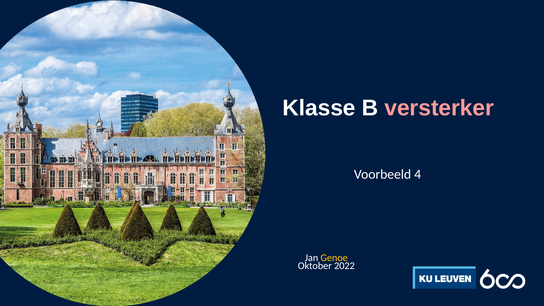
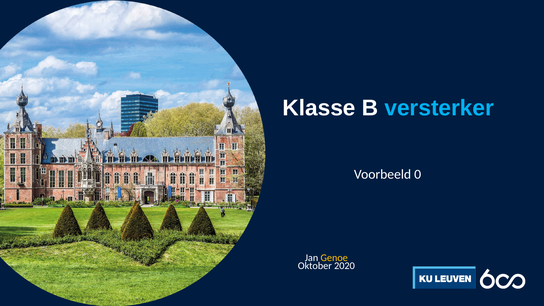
versterker colour: pink -> light blue (439, 108)
4: 4 -> 0 (418, 174)
2022: 2022 -> 2020 (344, 266)
